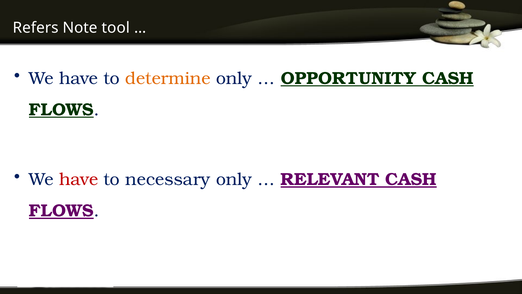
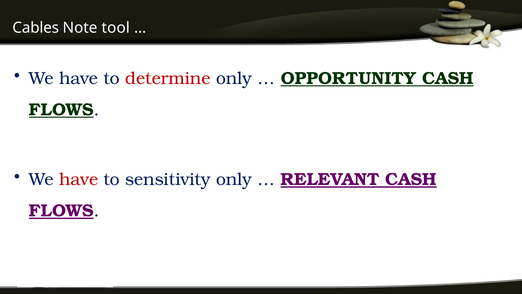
Refers: Refers -> Cables (36, 28)
determine colour: orange -> red (168, 78)
necessary: necessary -> sensitivity (168, 179)
